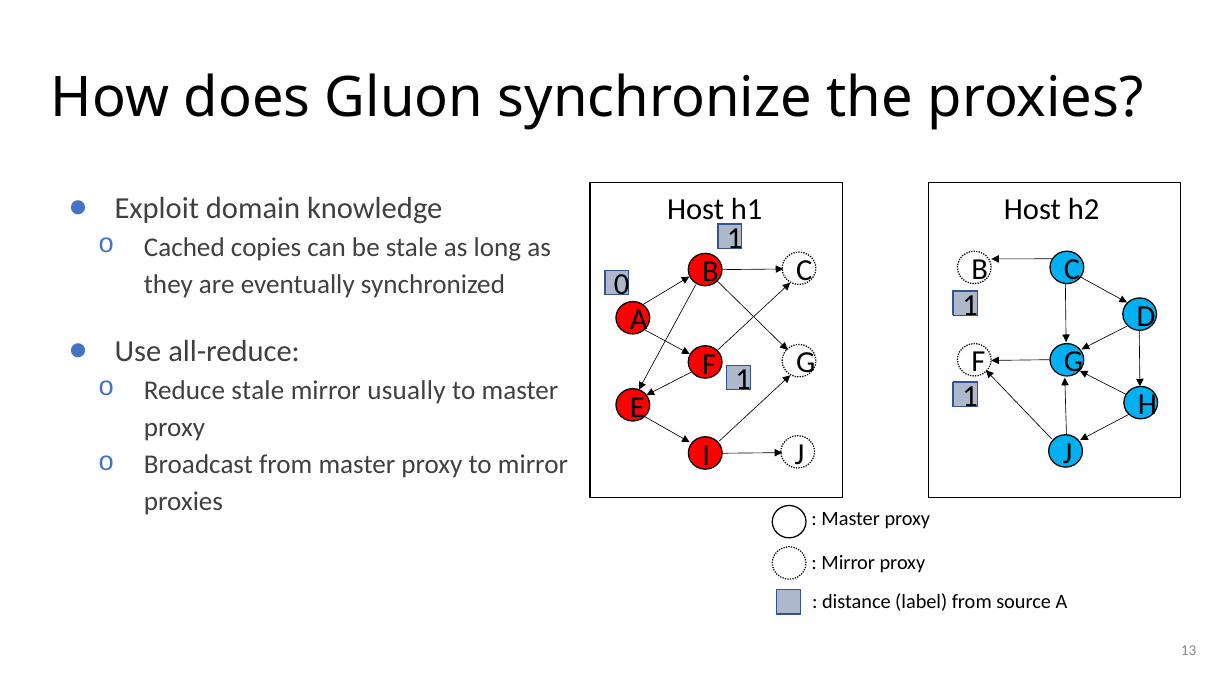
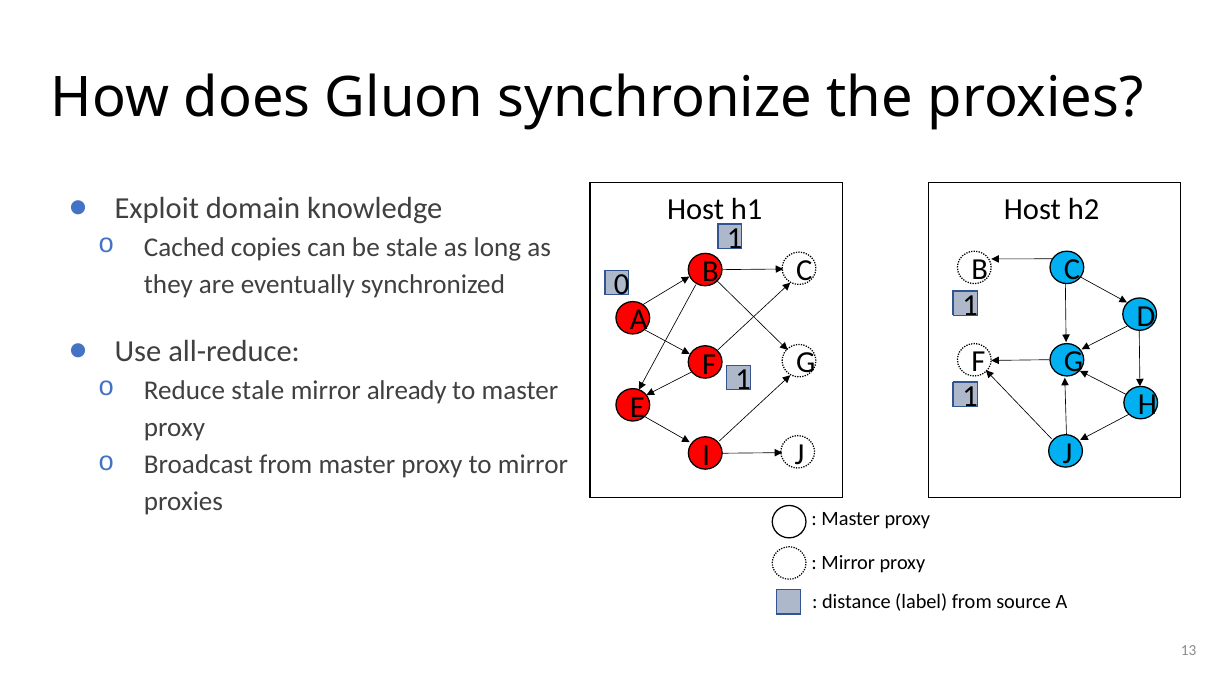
usually: usually -> already (407, 391)
